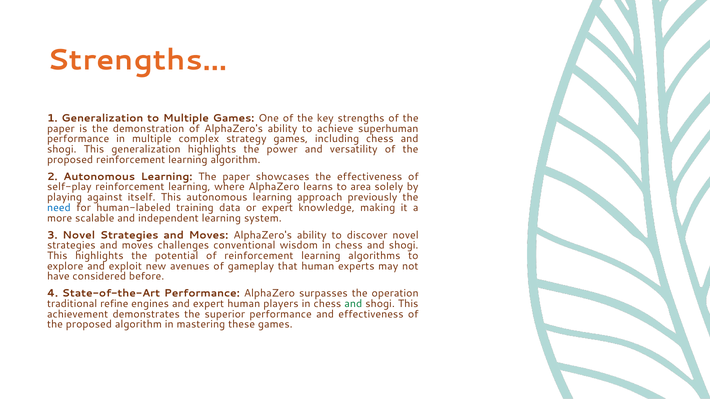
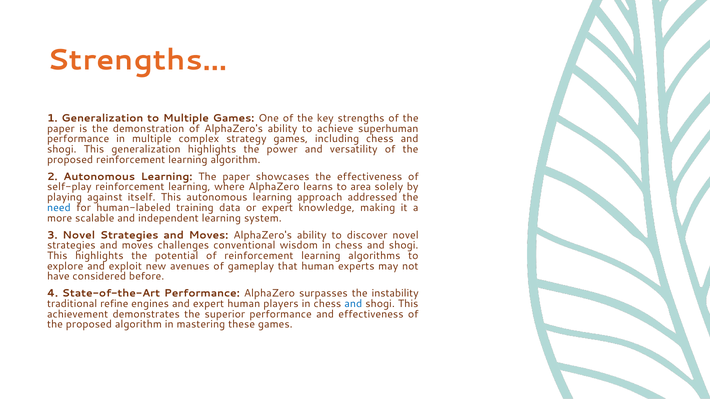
previously: previously -> addressed (372, 197)
operation: operation -> instability (395, 294)
and colour: green -> blue (353, 304)
